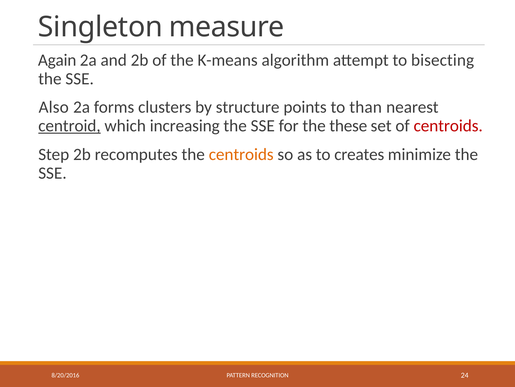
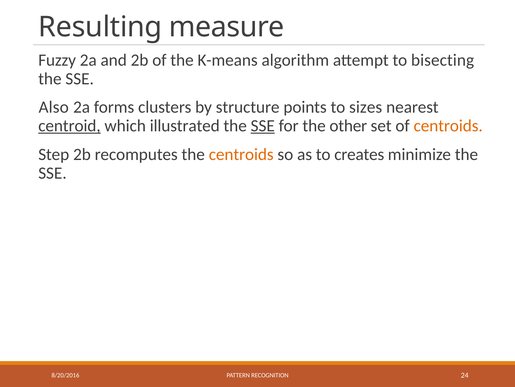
Singleton: Singleton -> Resulting (100, 27)
Again: Again -> Fuzzy (57, 60)
than: than -> sizes (366, 107)
increasing: increasing -> illustrated (185, 126)
SSE underline: none -> present (263, 126)
these: these -> other (348, 126)
centroids colour: red -> orange (448, 126)
